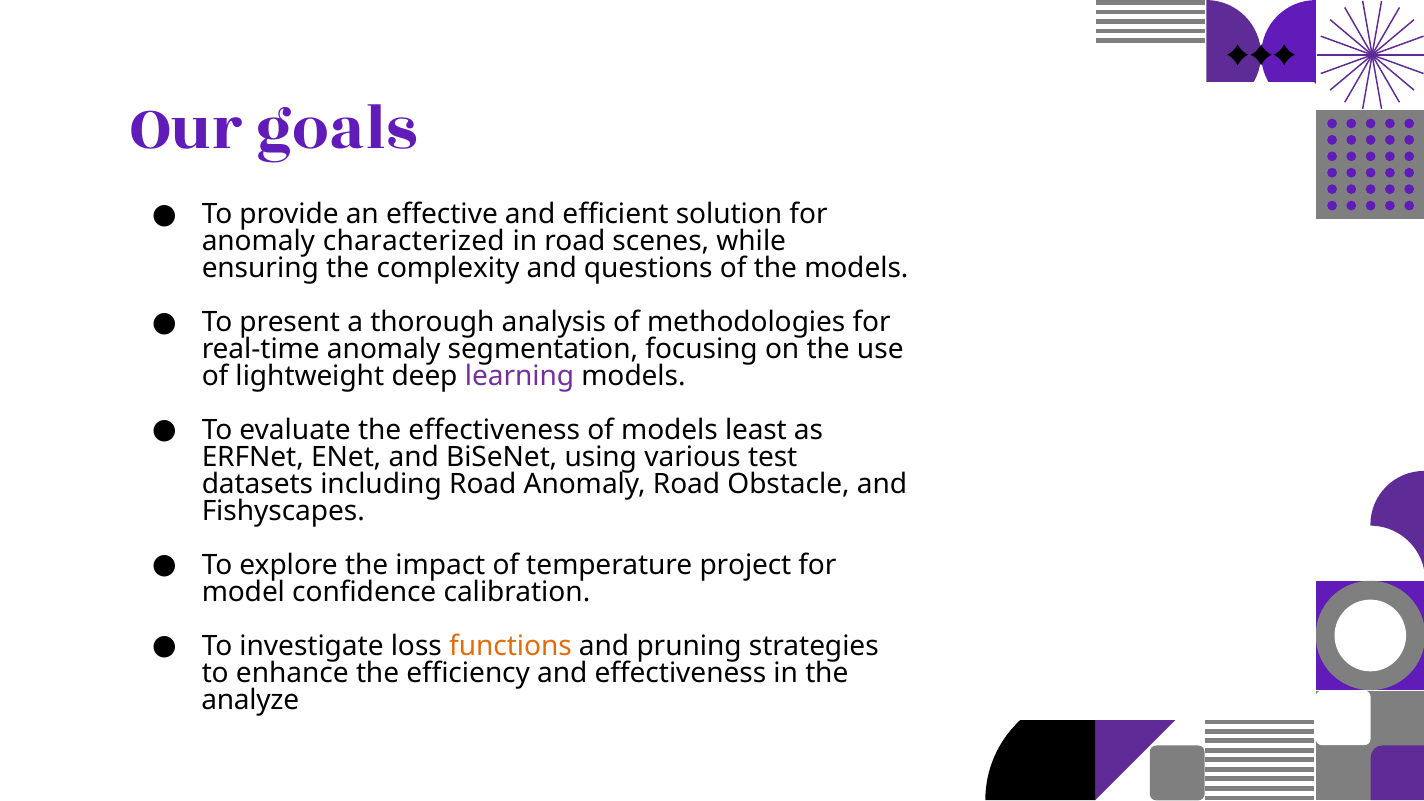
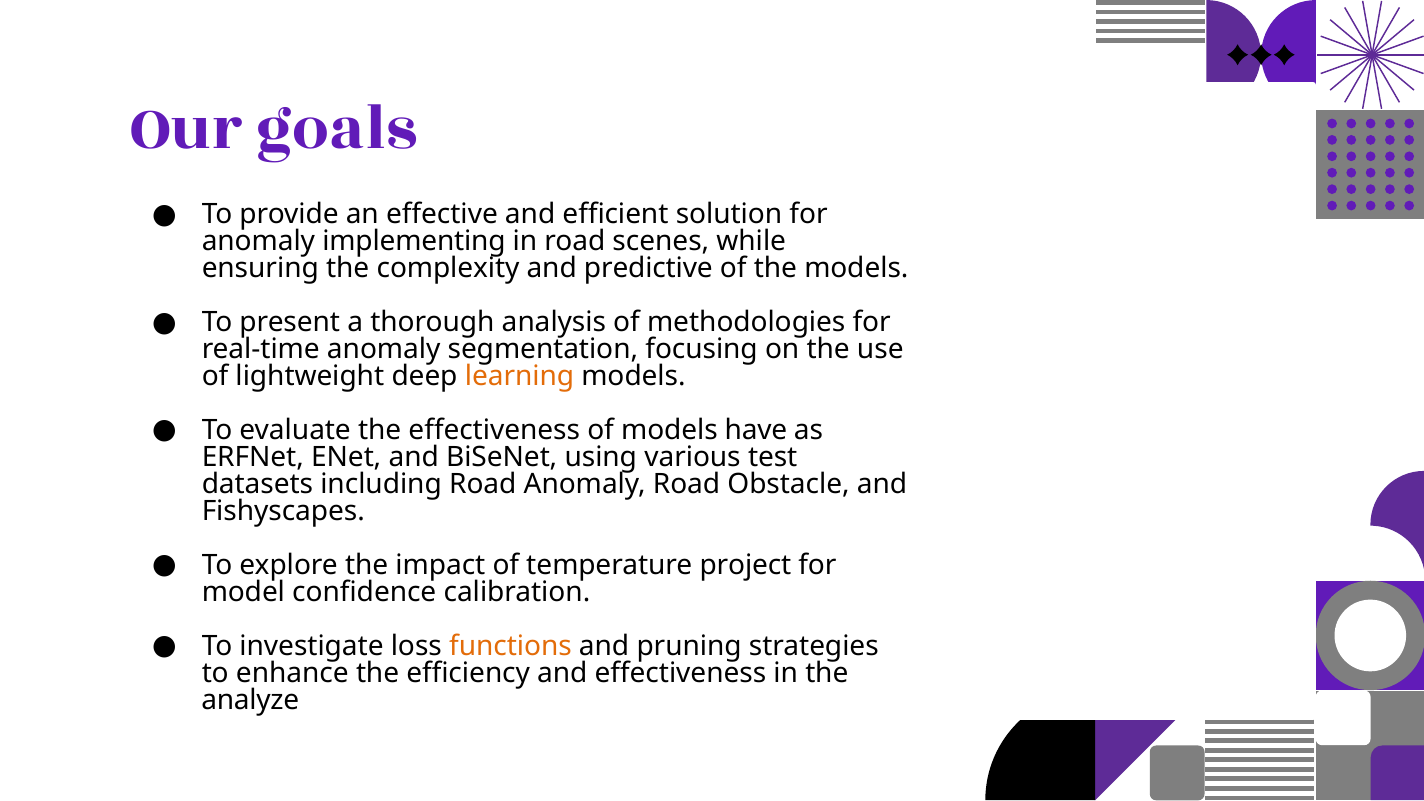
characterized: characterized -> implementing (414, 242)
questions: questions -> predictive (648, 269)
learning colour: purple -> orange (520, 376)
least: least -> have (756, 430)
